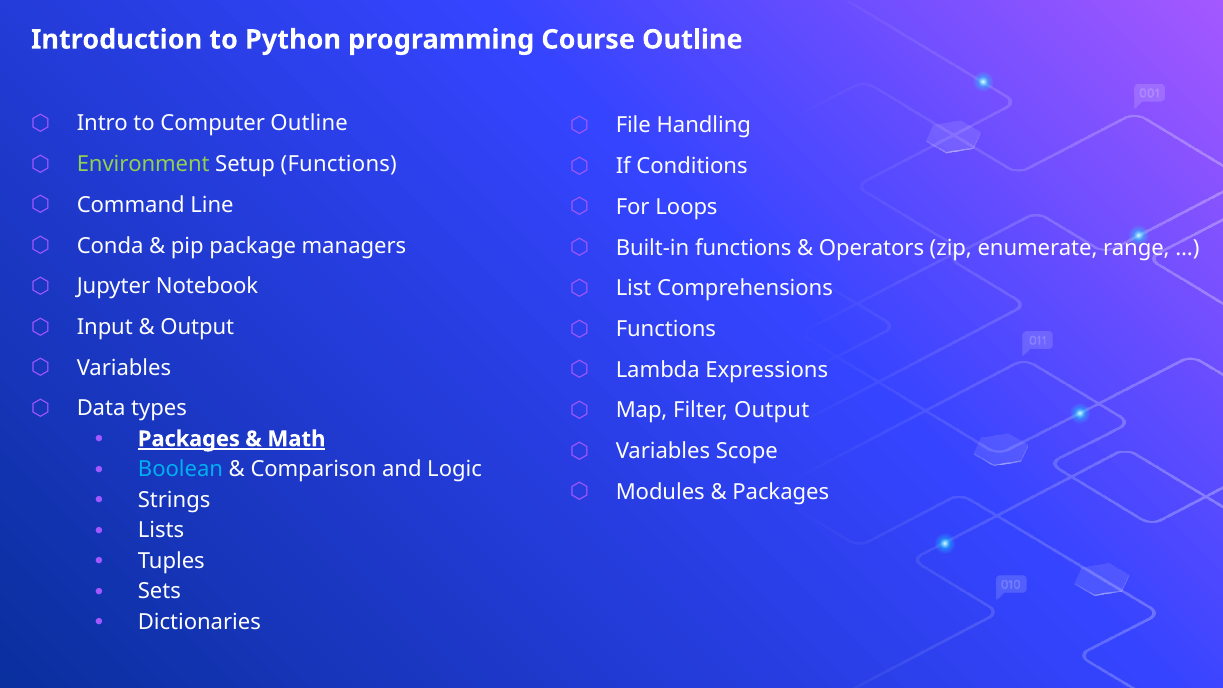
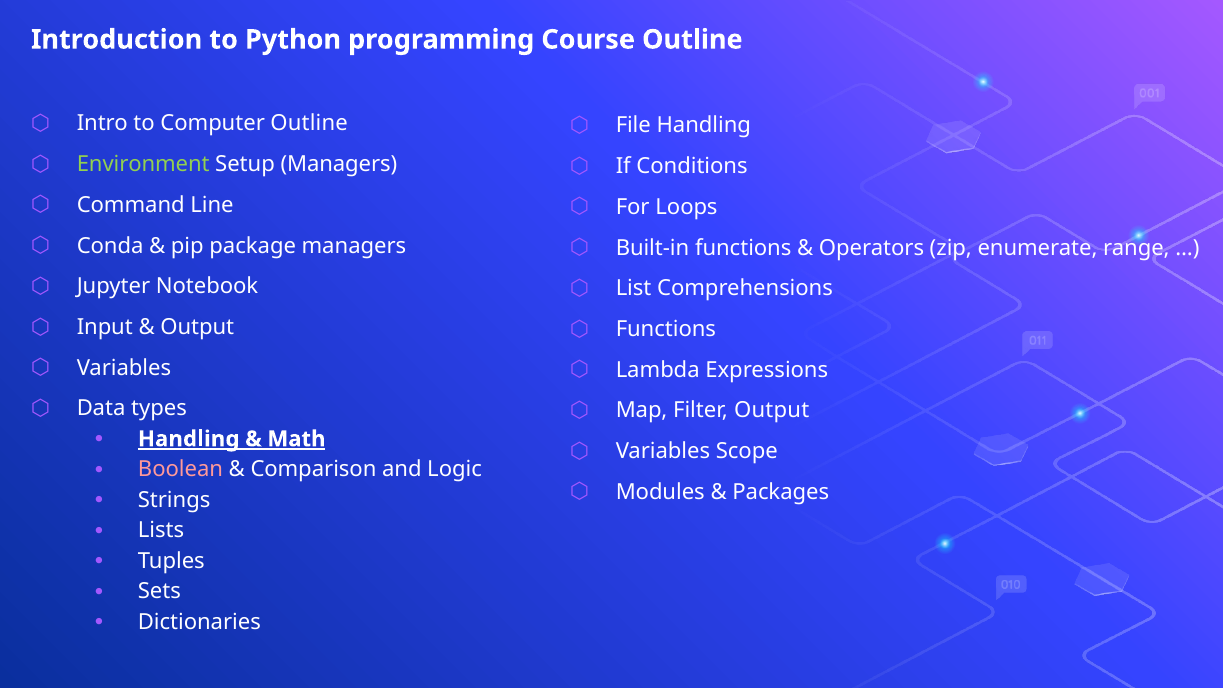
Setup Functions: Functions -> Managers (339, 164)
Packages: Packages -> Handling (189, 439)
Boolean colour: light blue -> pink (181, 469)
